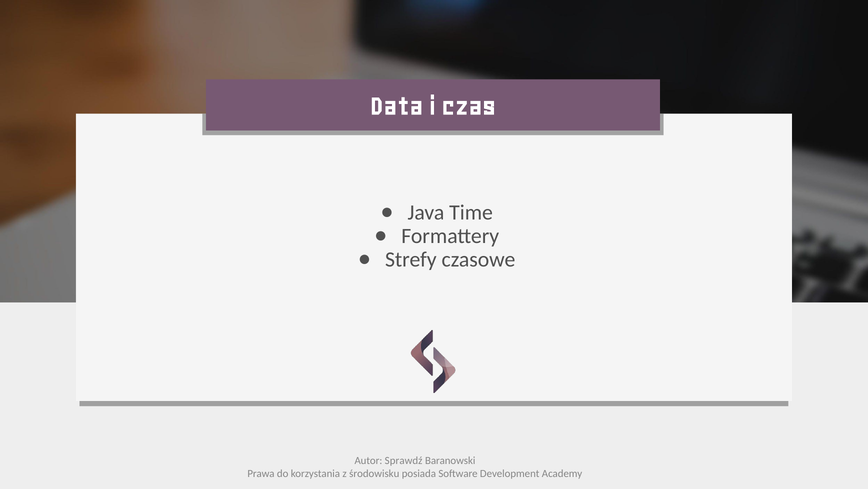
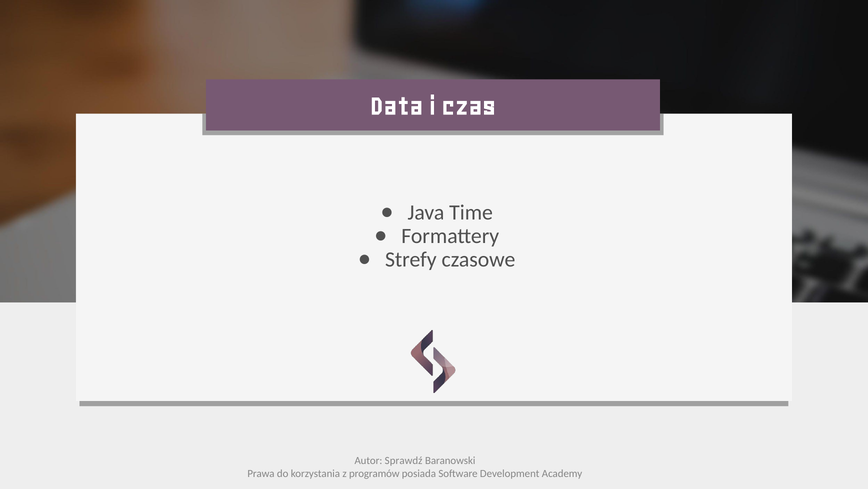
środowisku: środowisku -> programów (374, 473)
